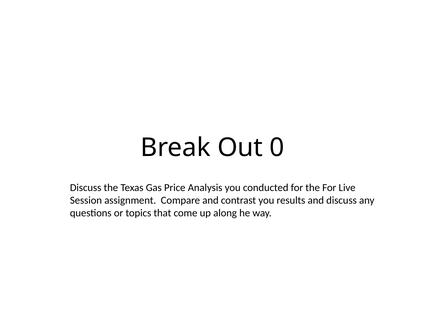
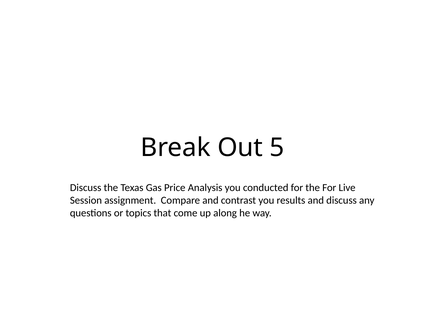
0: 0 -> 5 (277, 147)
